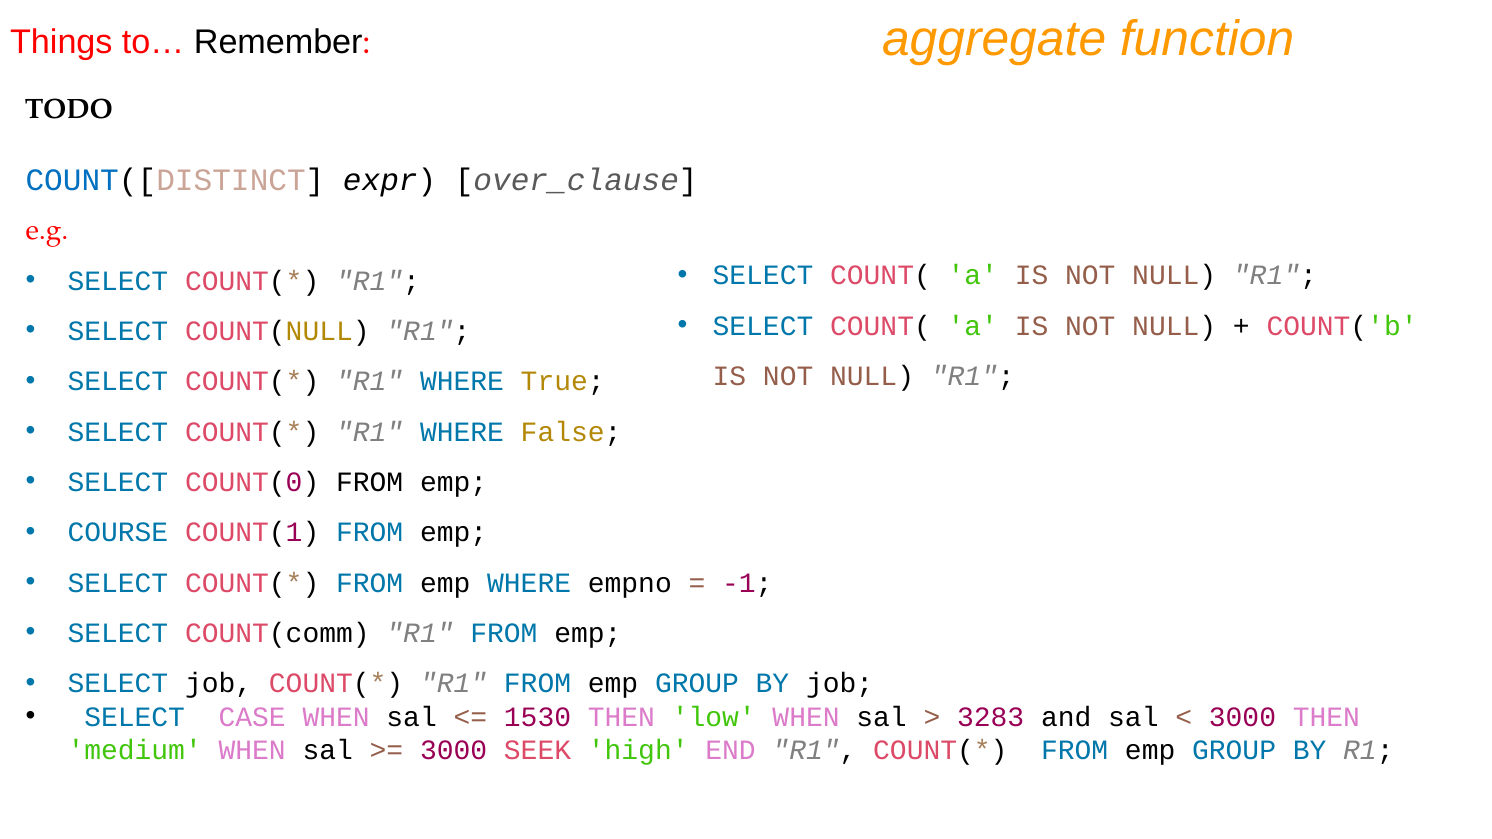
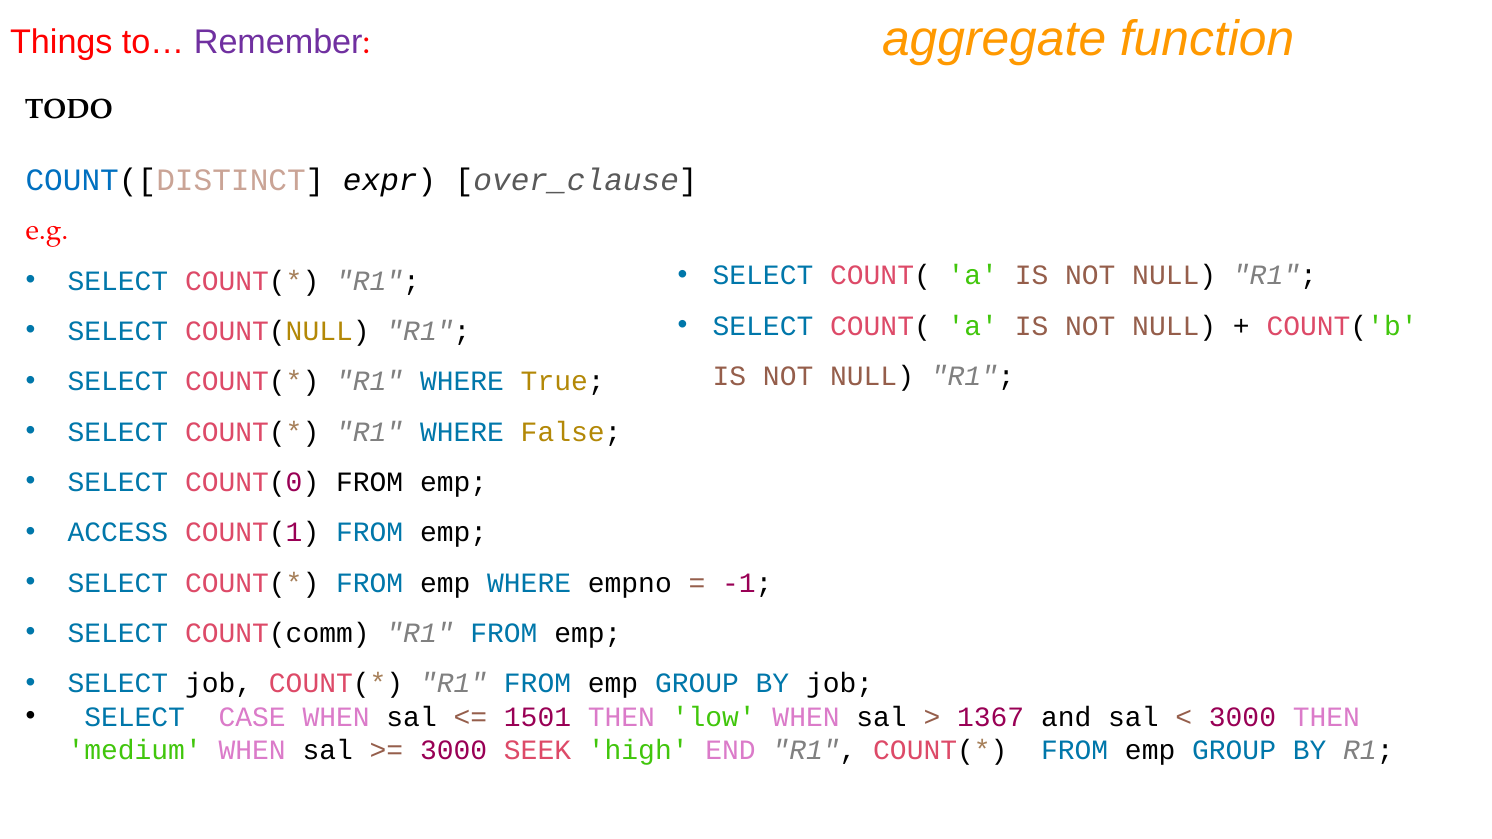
Remember colour: black -> purple (278, 43)
COURSE: COURSE -> ACCESS (118, 533)
1530: 1530 -> 1501 (538, 717)
3283: 3283 -> 1367 (991, 717)
